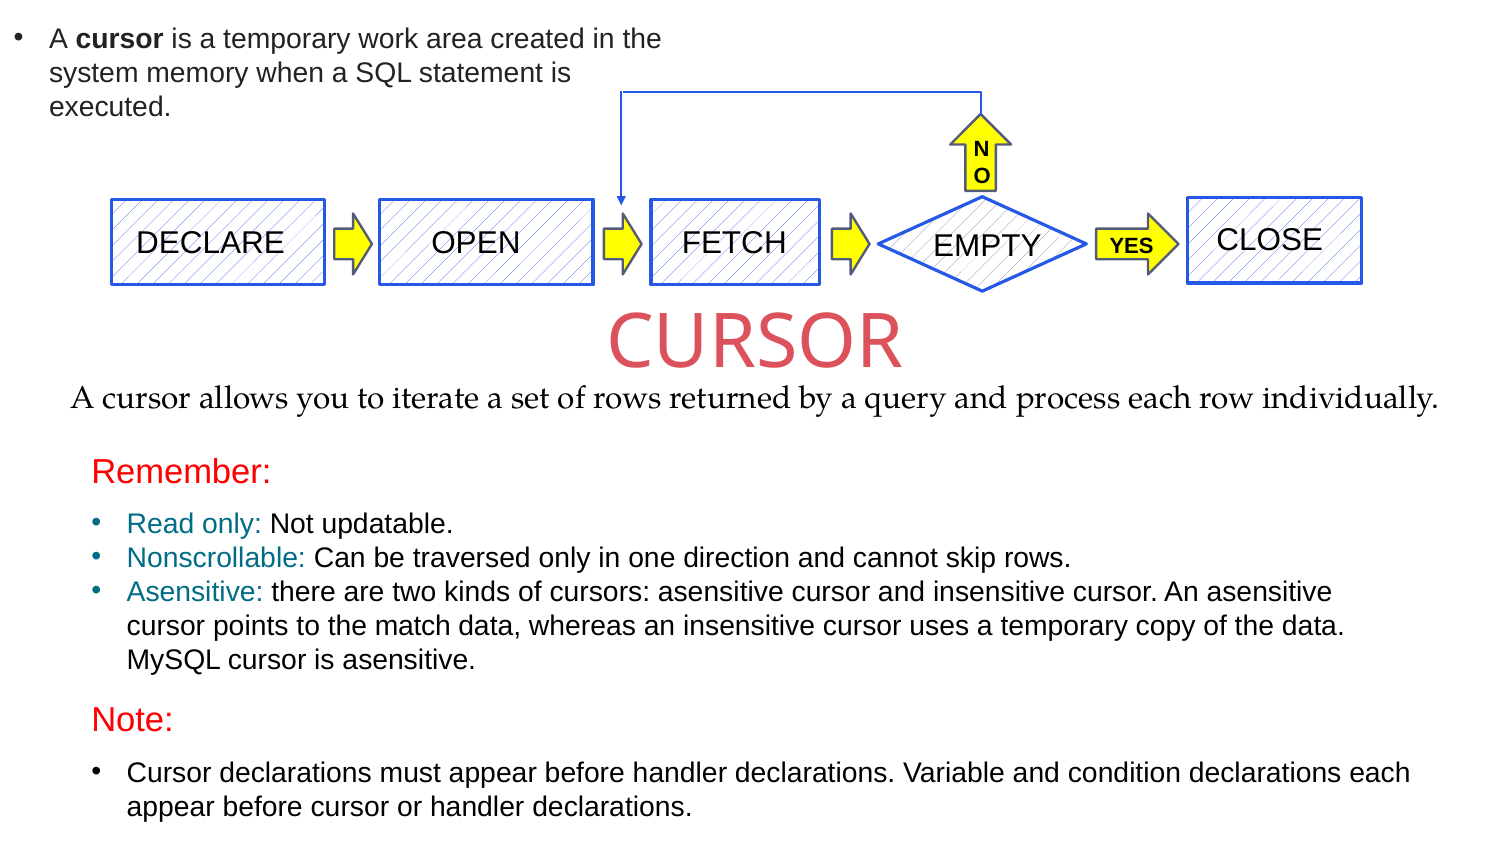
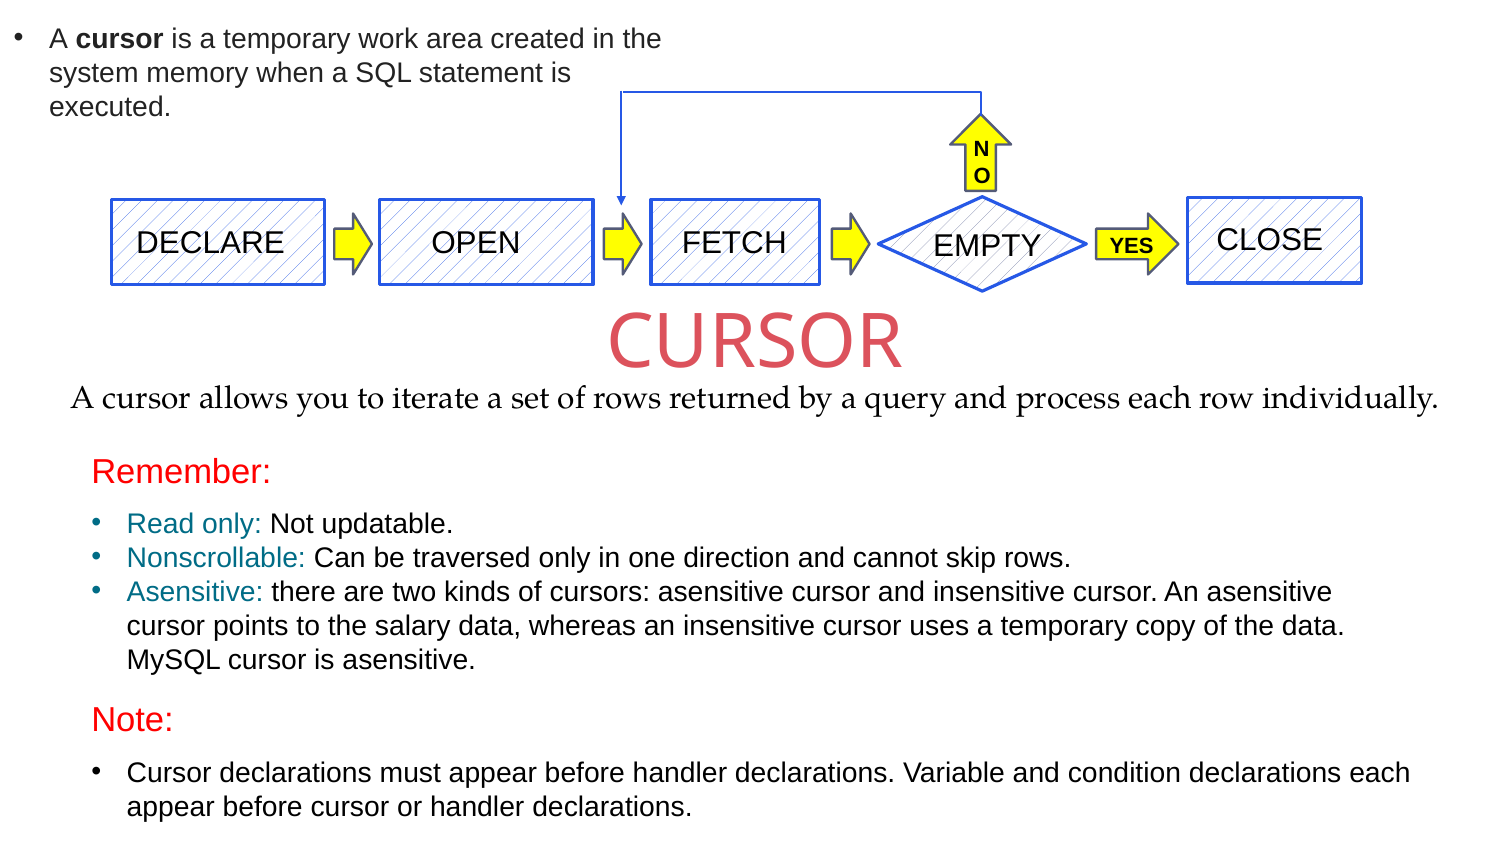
match: match -> salary (413, 626)
